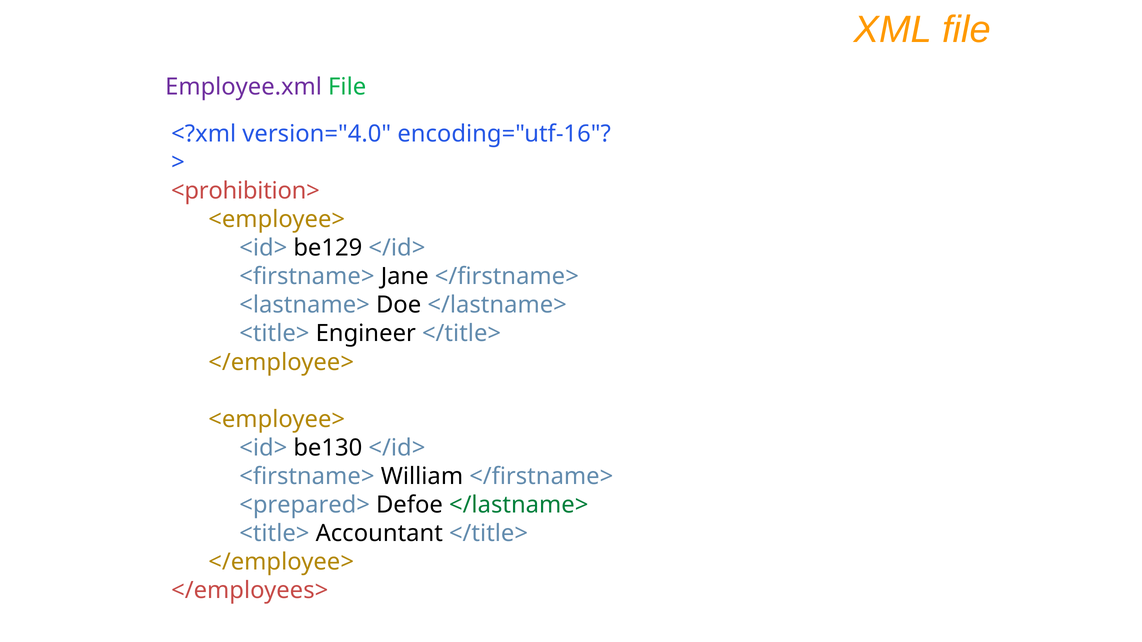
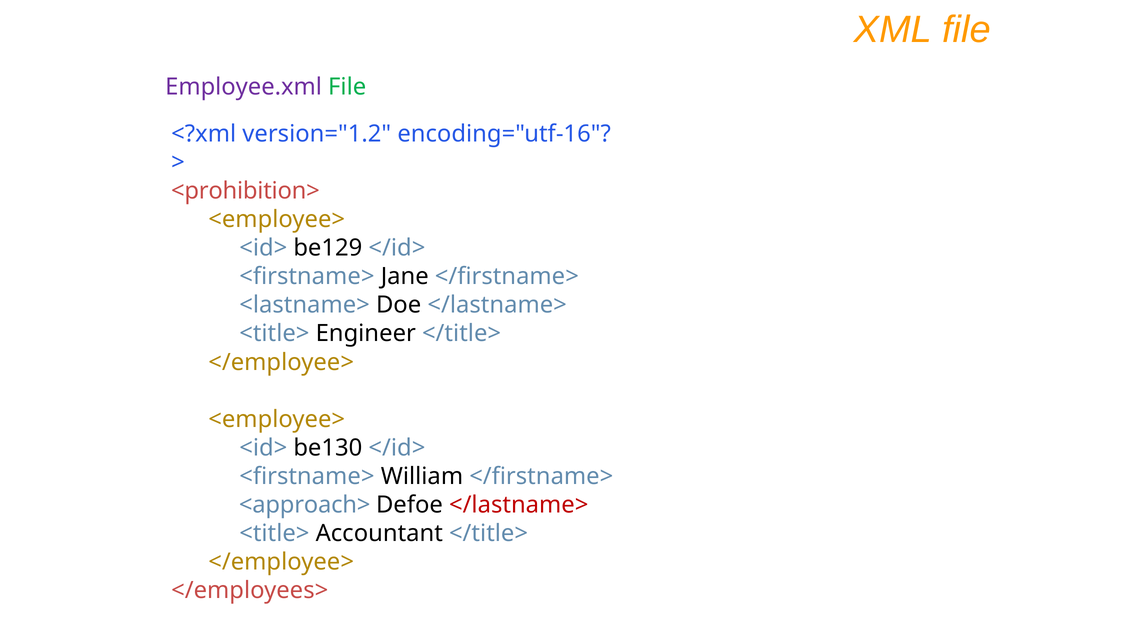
version="4.0: version="4.0 -> version="1.2 (317, 134)
<prepared>: <prepared> -> <approach> (305, 505)
</lastname> colour: green -> red (519, 505)
